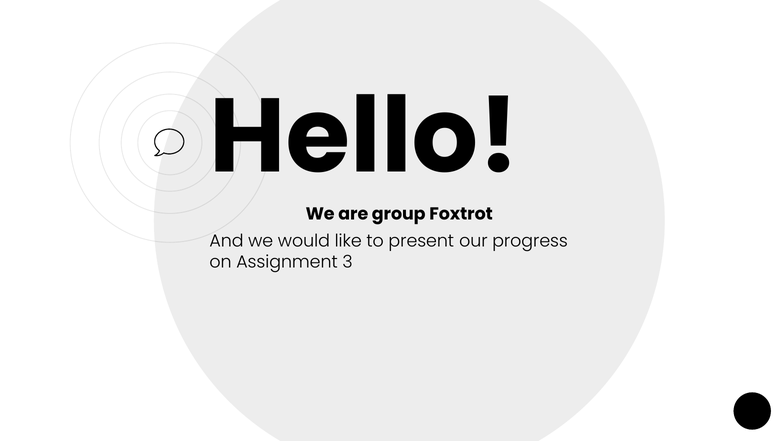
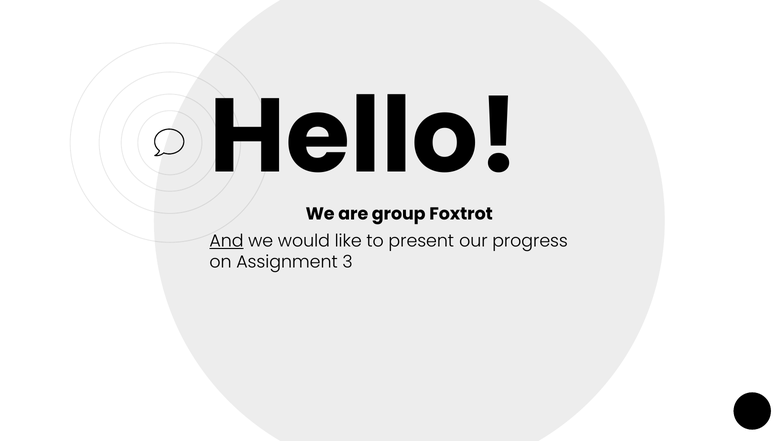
And underline: none -> present (226, 241)
